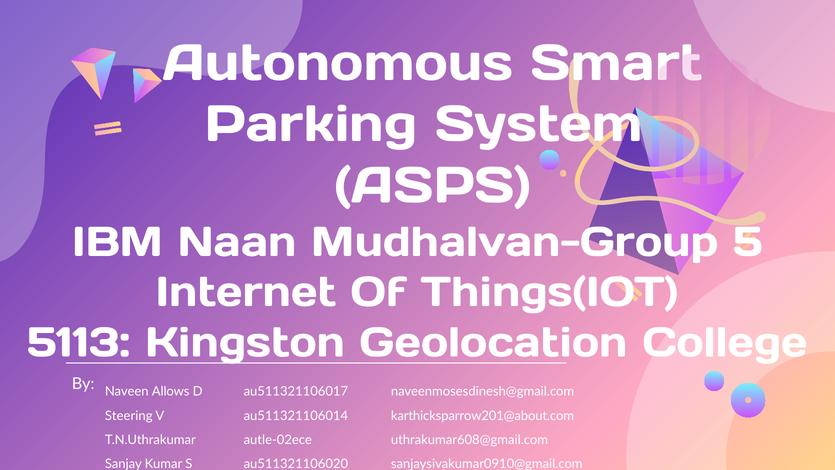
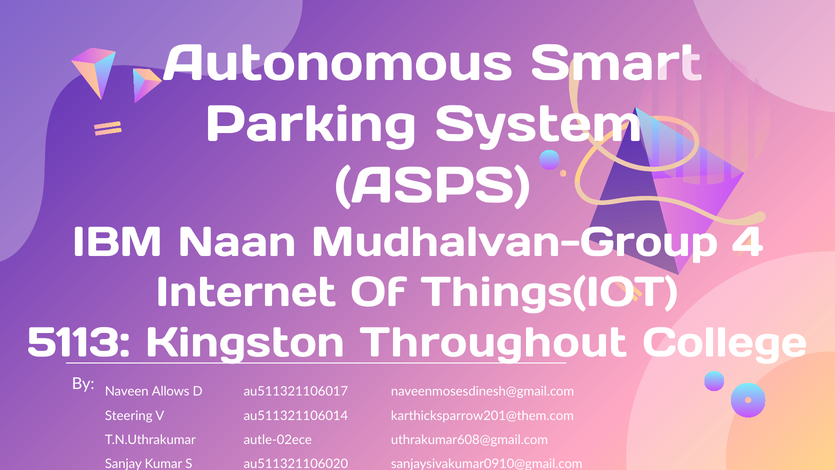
5: 5 -> 4 (748, 242)
Geolocation: Geolocation -> Throughout (494, 342)
karthicksparrow201@about.com: karthicksparrow201@about.com -> karthicksparrow201@them.com (482, 415)
